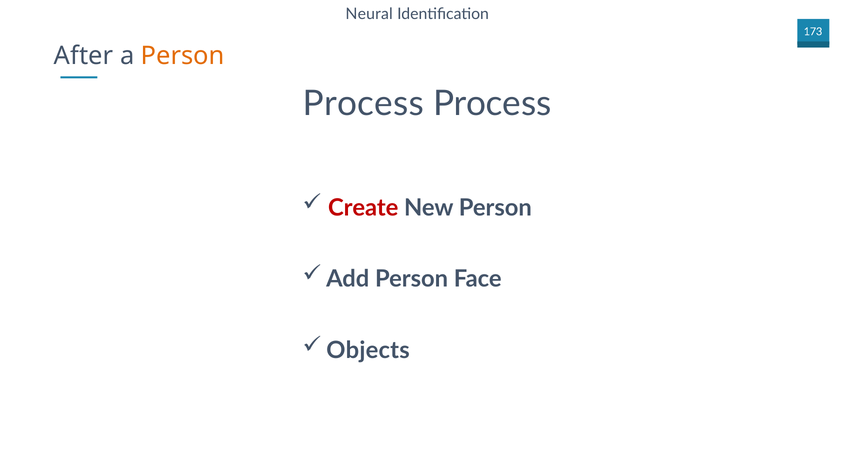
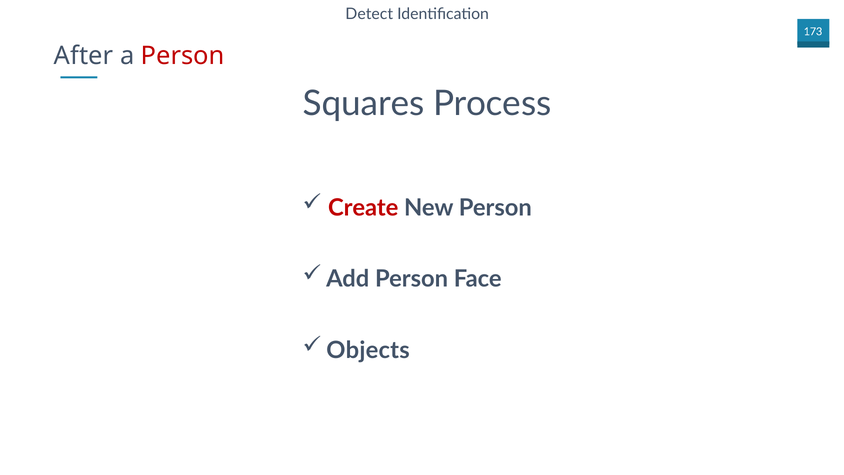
Neural: Neural -> Detect (369, 14)
Person colour: orange -> red (183, 56)
Process: Process -> Squares (364, 103)
